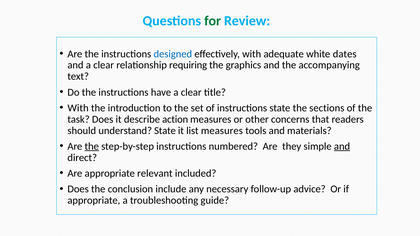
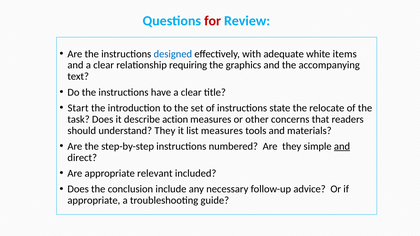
for colour: green -> red (213, 21)
dates: dates -> items (345, 54)
With: With -> Start (78, 108)
sections: sections -> relocate (327, 108)
understand State: State -> They (165, 131)
the underline: present -> none (92, 146)
